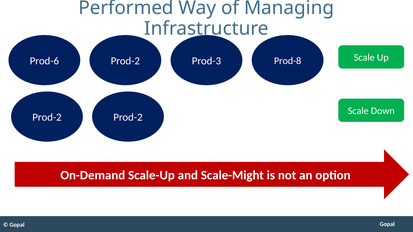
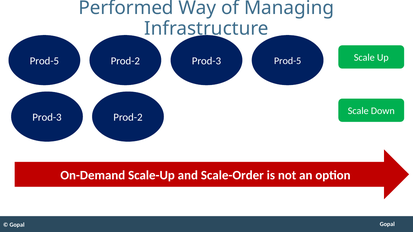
Prod-6: Prod-6 -> Prod-5 (44, 61)
Prod-3 Prod-8: Prod-8 -> Prod-5 (288, 61)
Prod-2: Prod-2 -> Prod-3 (47, 117)
Scale-Might: Scale-Might -> Scale-Order (232, 175)
